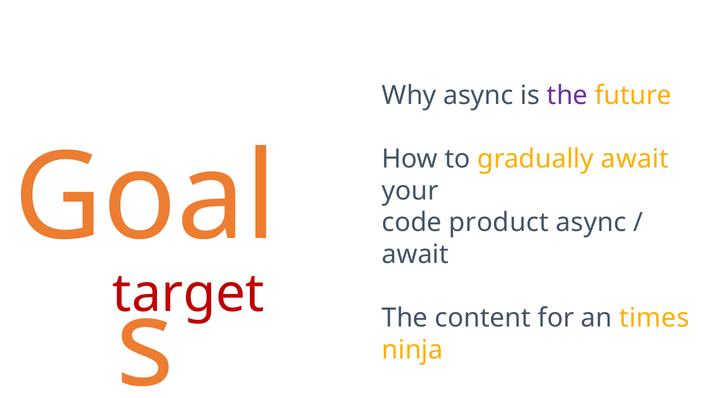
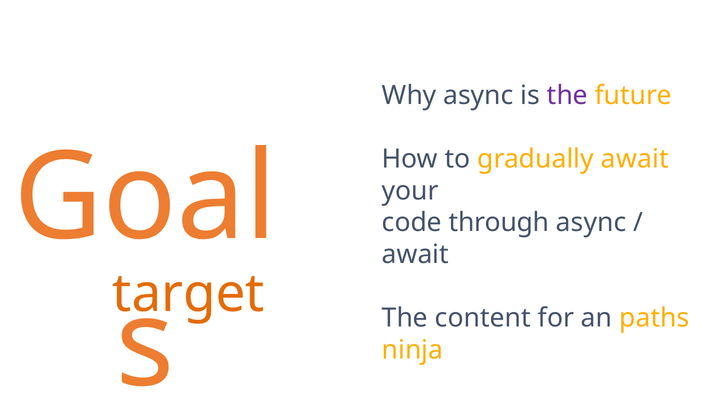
product: product -> through (499, 223)
target colour: red -> orange (189, 294)
times: times -> paths (654, 318)
